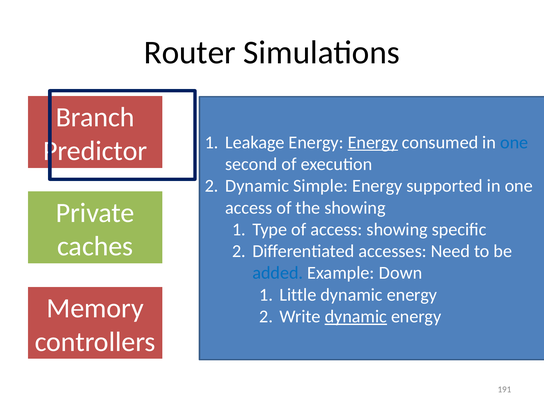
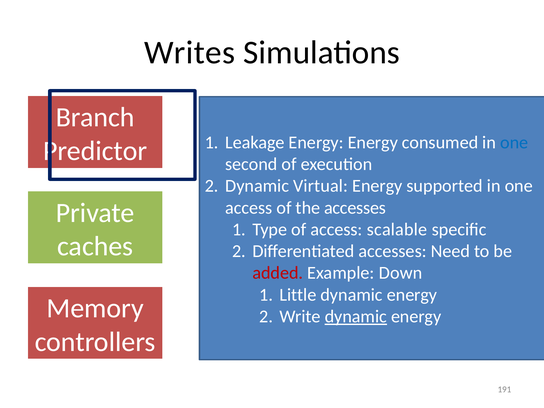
Router: Router -> Writes (190, 53)
Energy underline: present -> none (373, 142)
Simple: Simple -> Virtual (321, 186)
showing: showing -> accesses (355, 208)
access showing: showing -> scalable (397, 229)
added colour: blue -> red (278, 273)
